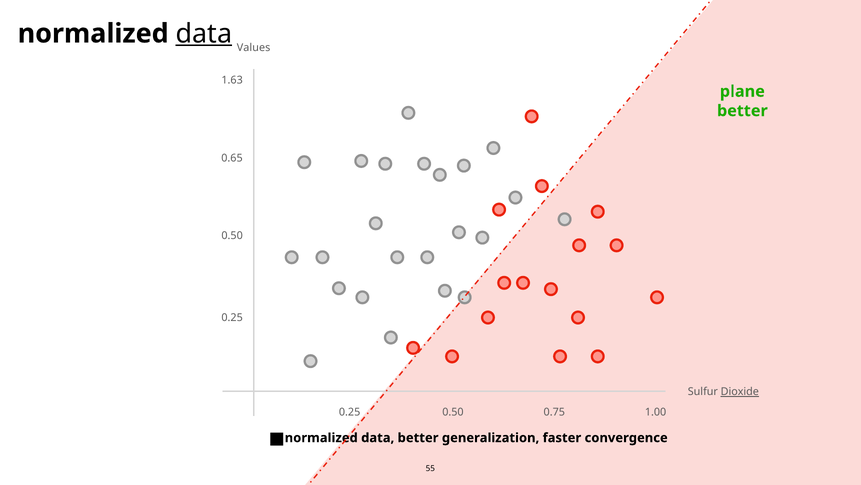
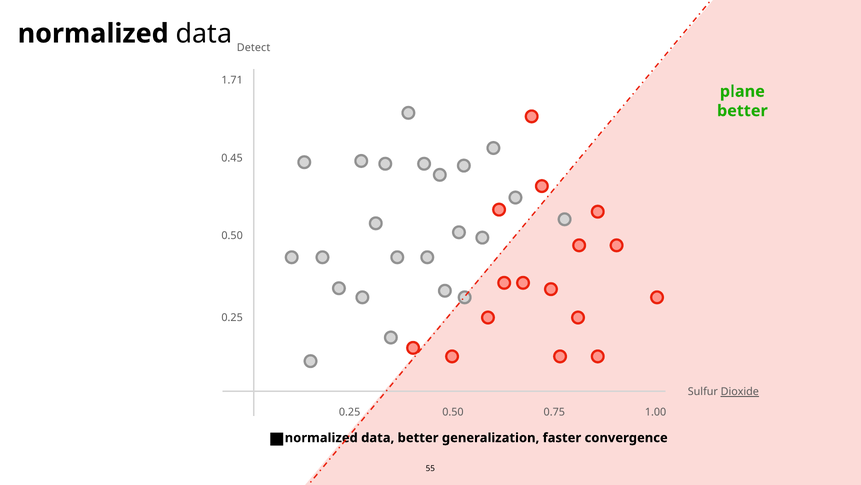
data underline: present -> none (204, 34)
Values: Values -> Detect (254, 48)
1.63: 1.63 -> 1.71 (232, 80)
0.65: 0.65 -> 0.45 (232, 158)
